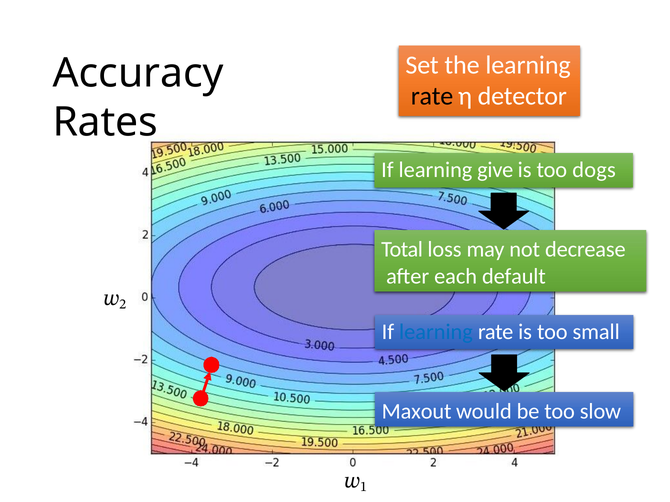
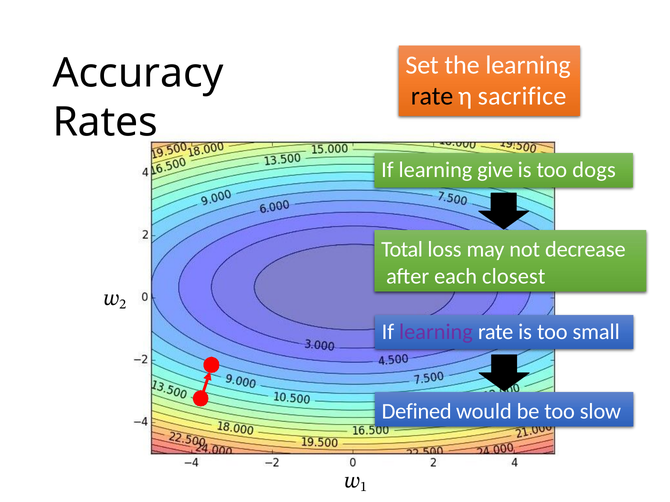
detector: detector -> sacrifice (522, 96)
default: default -> closest (514, 277)
learning colour: blue -> purple (436, 332)
Maxout: Maxout -> Defined (417, 412)
